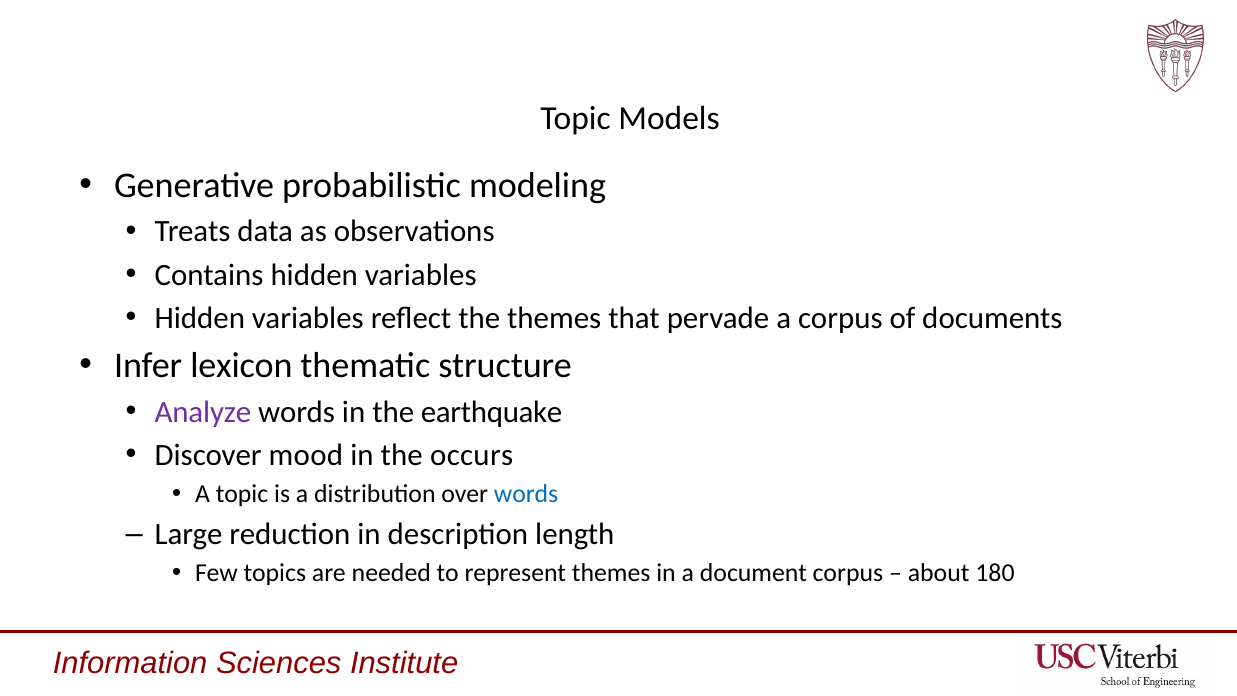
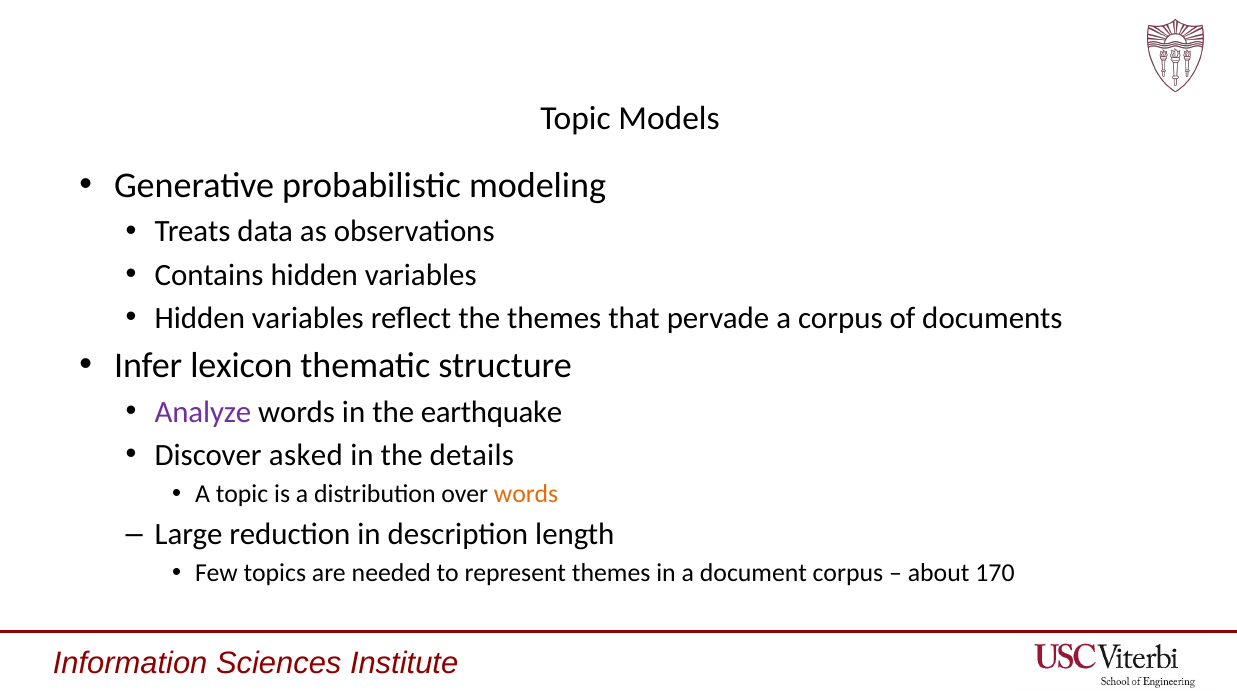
mood: mood -> asked (306, 455)
occurs: occurs -> details (472, 455)
words colour: blue -> orange (526, 494)
180: 180 -> 170 (995, 573)
